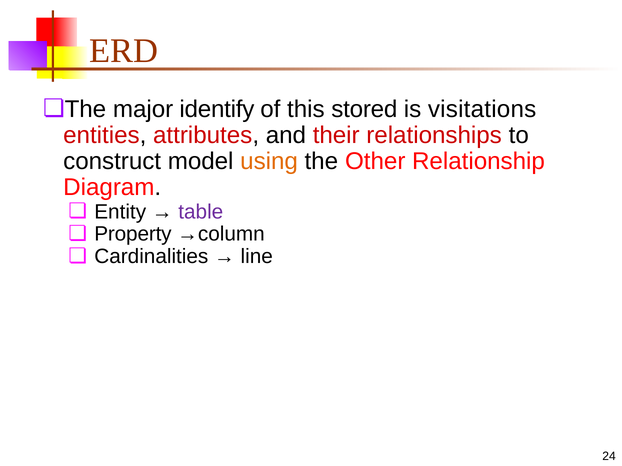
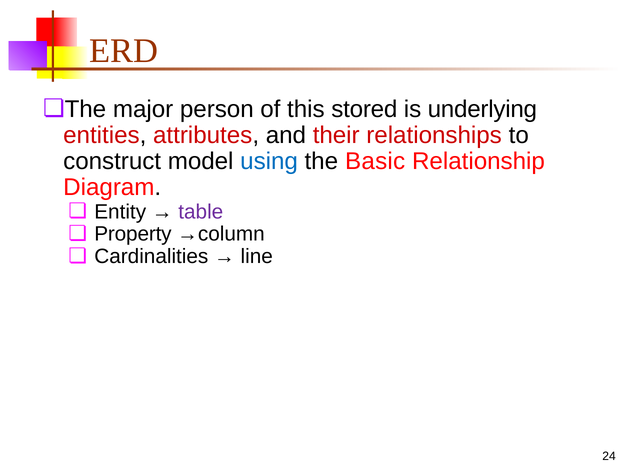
identify: identify -> person (217, 109)
visitations: visitations -> underlying (482, 109)
using colour: orange -> blue (269, 162)
Other: Other -> Basic (375, 162)
